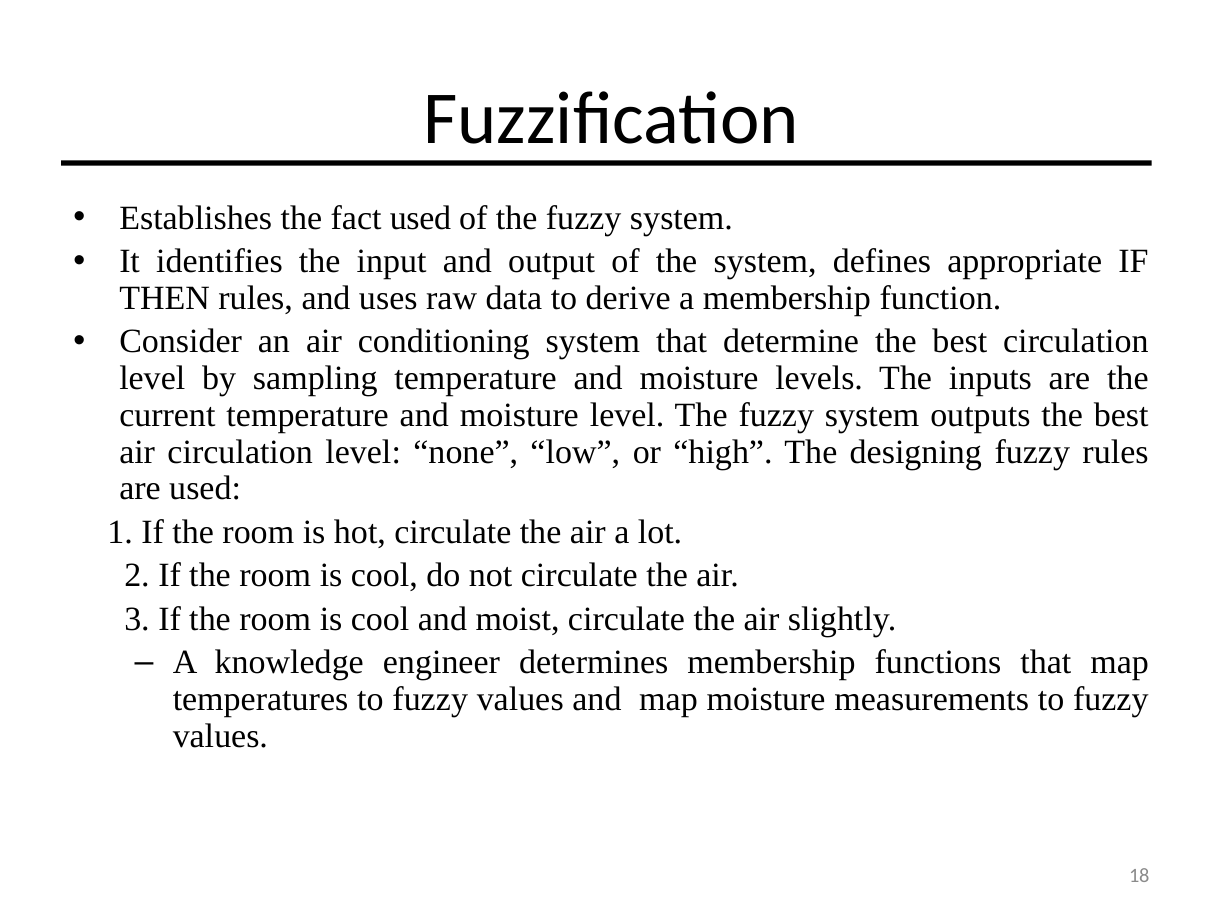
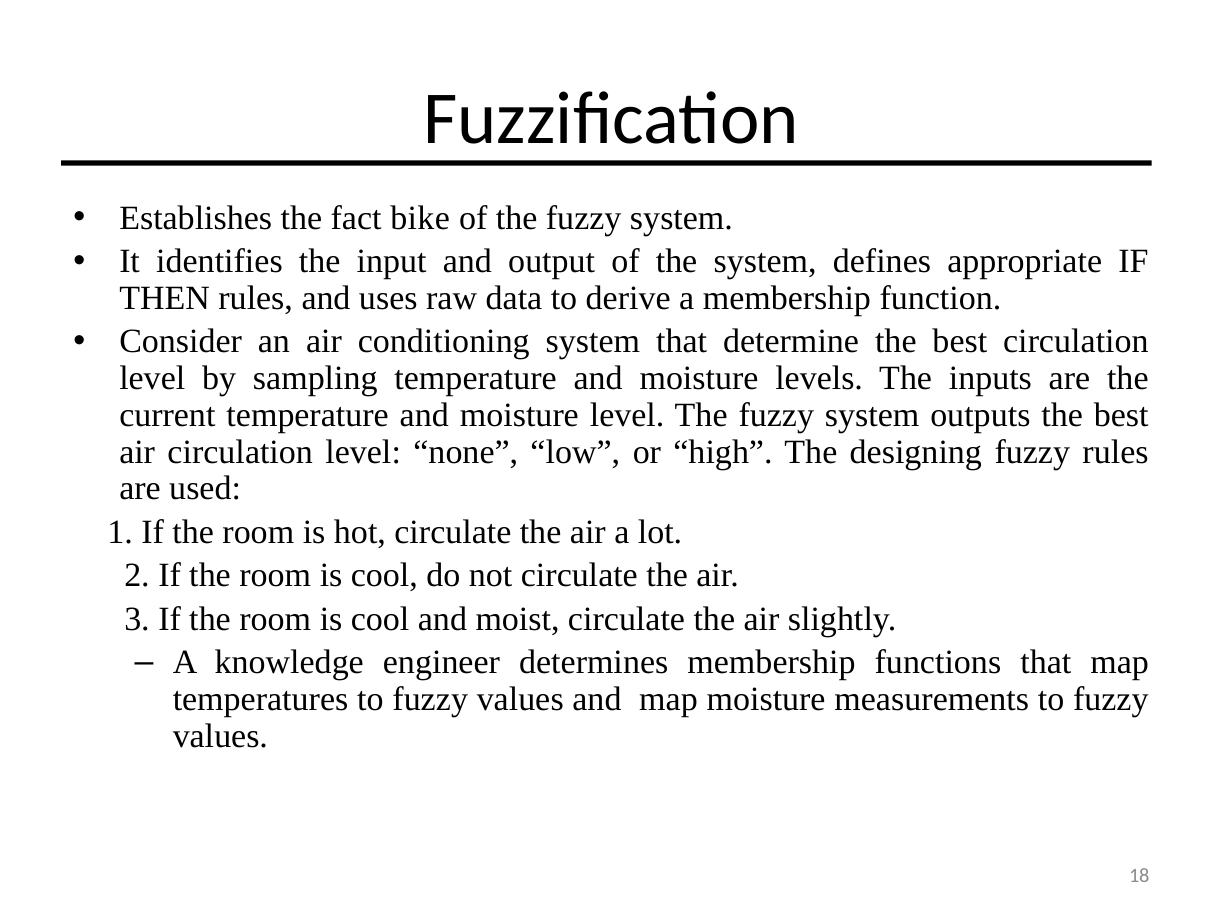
fact used: used -> bike (420, 218)
